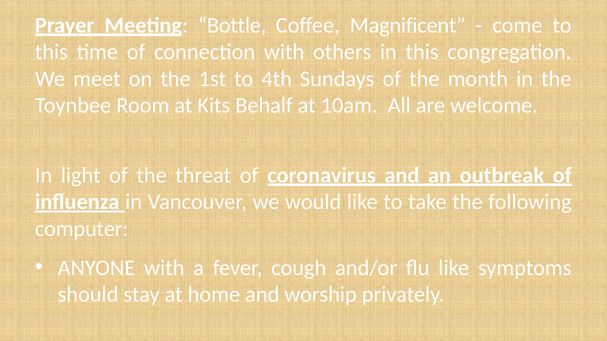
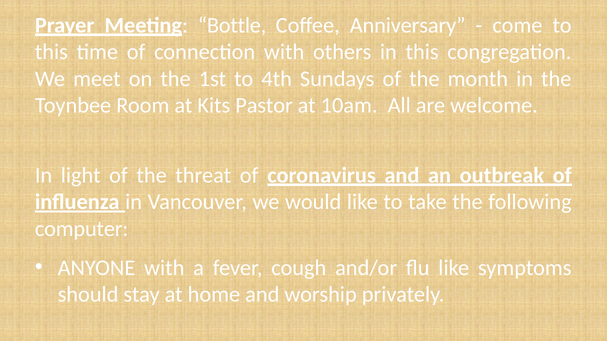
Magnificent: Magnificent -> Anniversary (408, 25)
Behalf: Behalf -> Pastor (264, 106)
